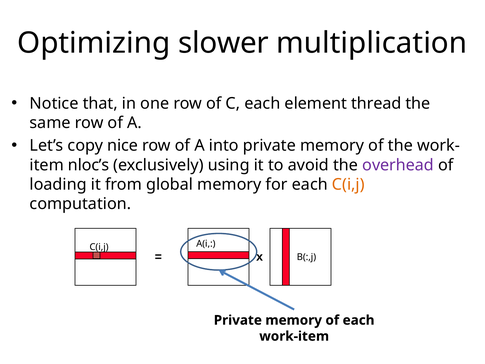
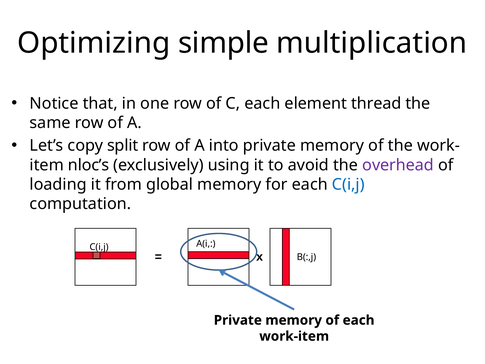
slower: slower -> simple (223, 43)
nice: nice -> split (123, 145)
C(i,j colour: orange -> blue (348, 184)
